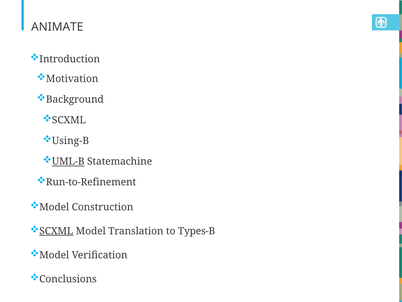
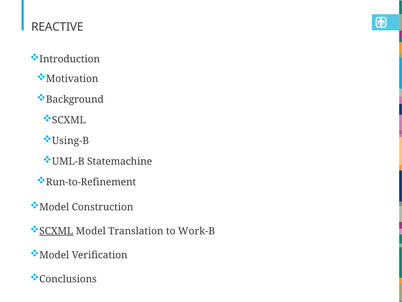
ANIMATE: ANIMATE -> REACTIVE (57, 27)
UML-B underline: present -> none (68, 161)
Types-B: Types-B -> Work-B (197, 231)
